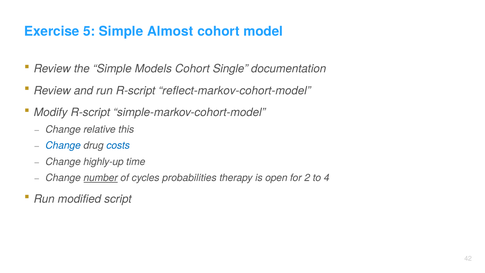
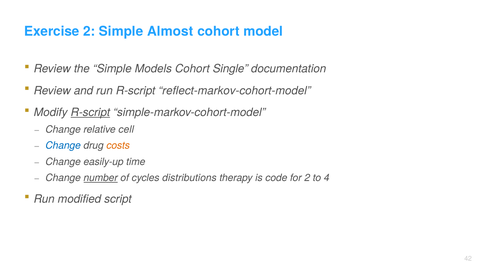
Exercise 5: 5 -> 2 (89, 31)
R-script underline: none -> present (90, 112)
this: this -> cell (126, 129)
costs colour: blue -> orange (118, 145)
highly-up: highly-up -> easily-up (103, 162)
probabilities: probabilities -> distributions (189, 178)
open: open -> code (276, 178)
